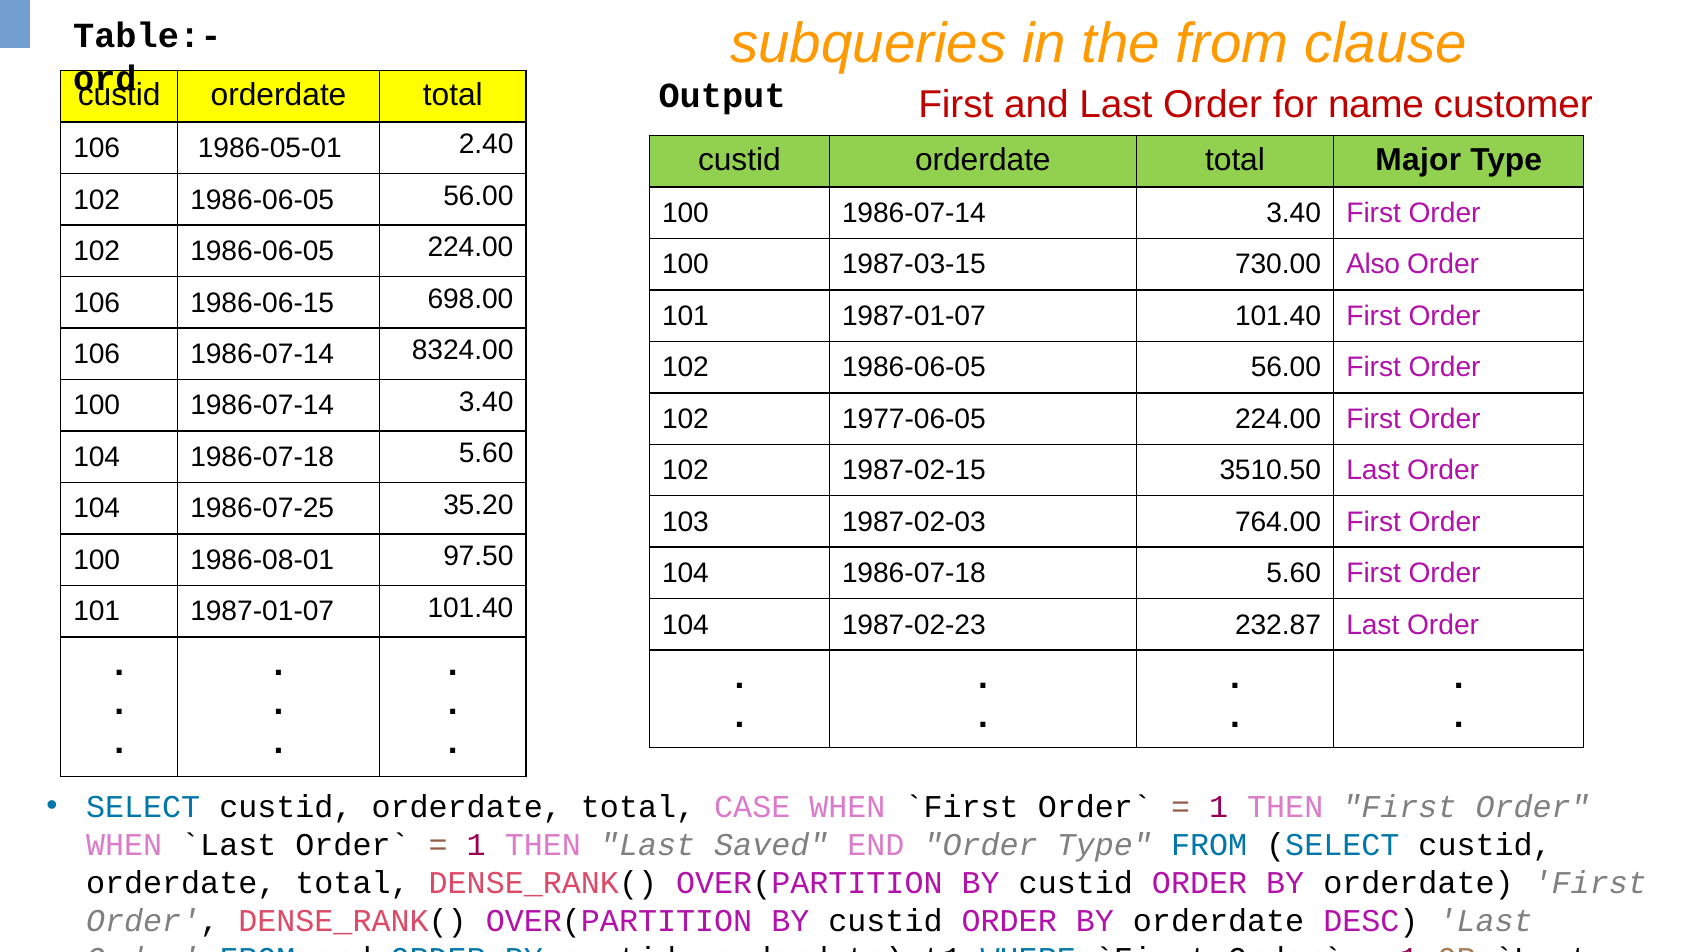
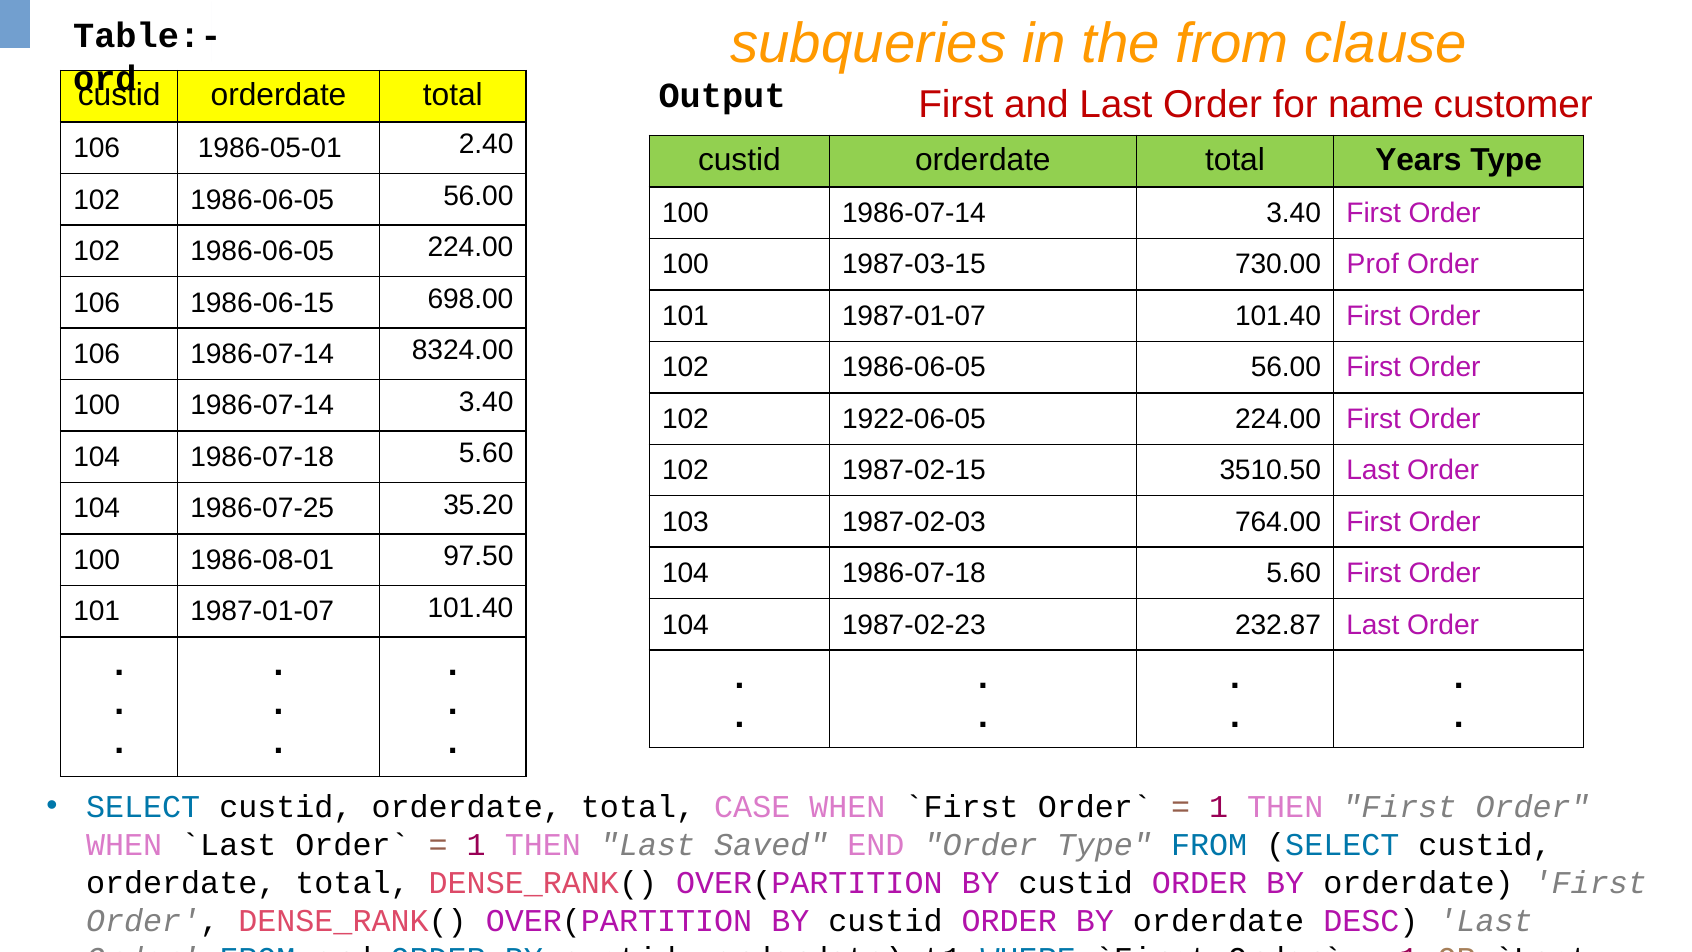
Major: Major -> Years (1418, 160)
Also: Also -> Prof (1373, 264)
1977-06-05: 1977-06-05 -> 1922-06-05 (914, 419)
